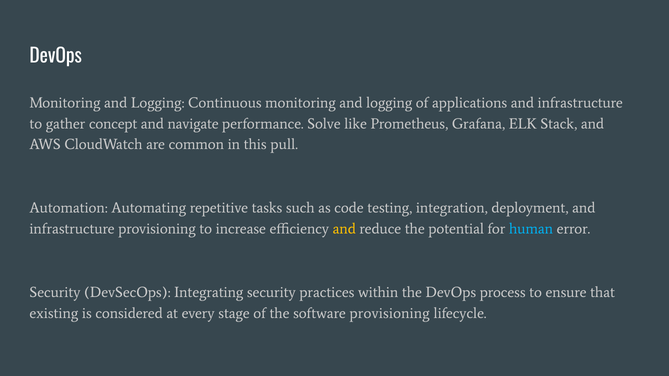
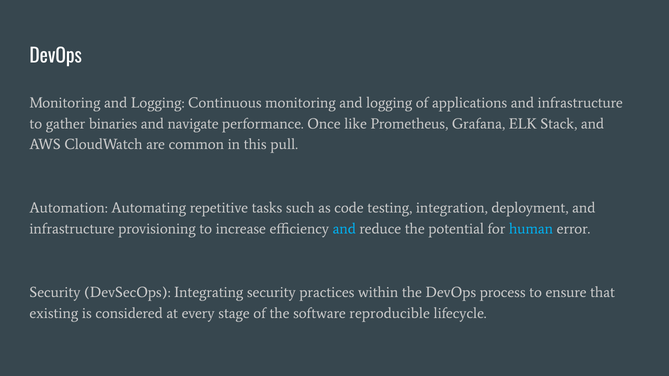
concept: concept -> binaries (113, 124)
Solve: Solve -> Once (324, 124)
and colour: yellow -> light blue (344, 229)
software provisioning: provisioning -> reproducible (390, 314)
